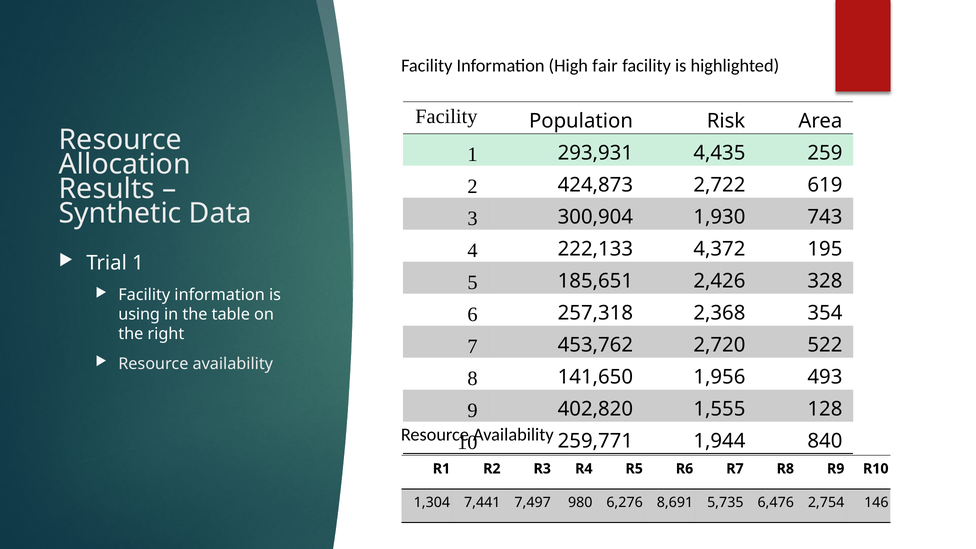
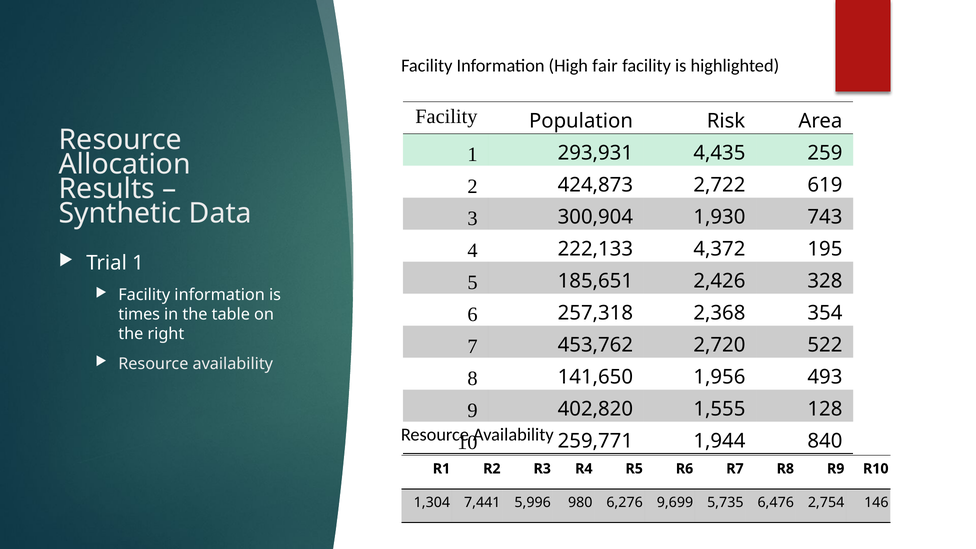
using: using -> times (139, 315)
7,497: 7,497 -> 5,996 (533, 502)
8,691: 8,691 -> 9,699 (675, 502)
